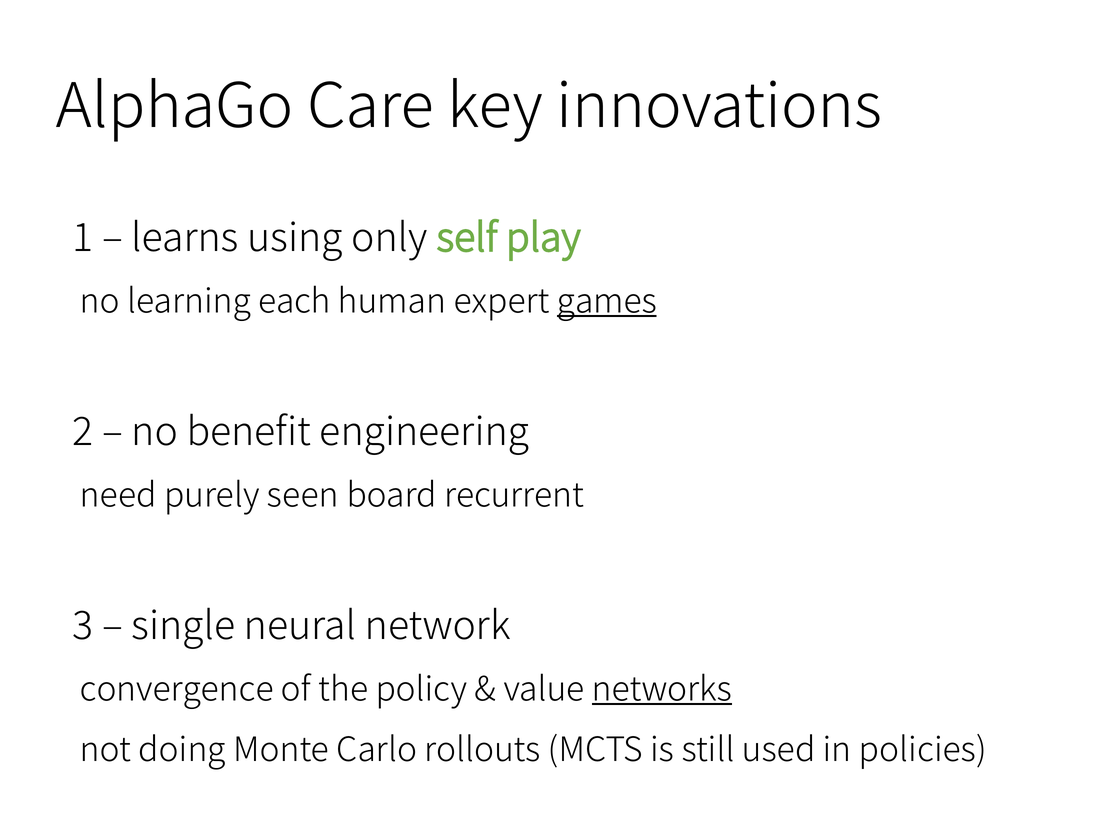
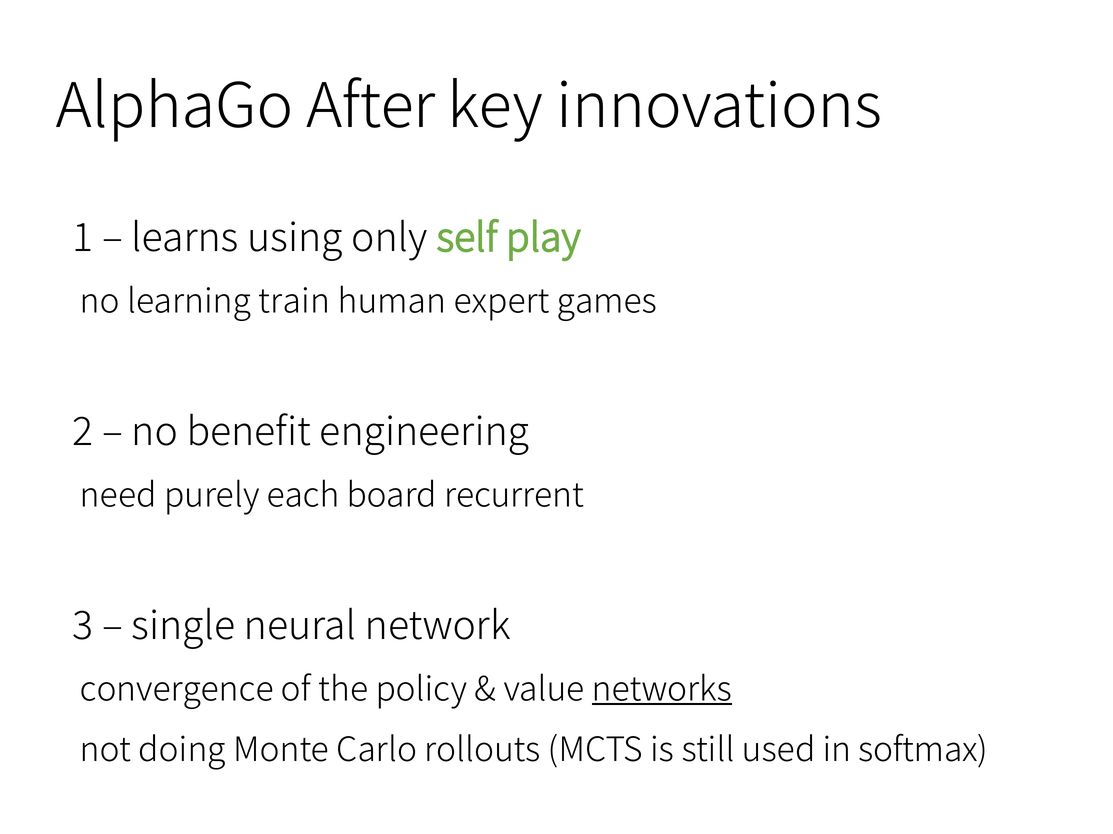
Care: Care -> After (371, 107)
each: each -> train (294, 302)
games underline: present -> none (607, 302)
seen: seen -> each (303, 496)
policies: policies -> softmax (923, 750)
